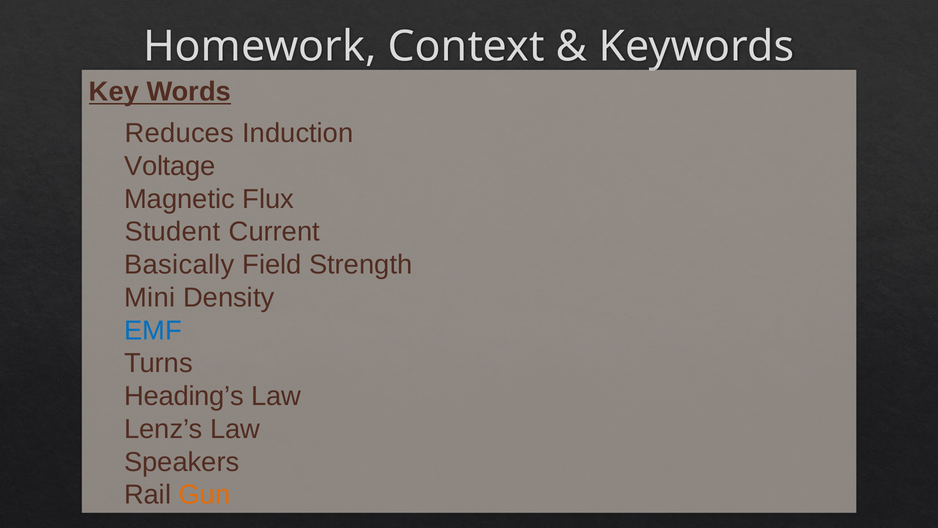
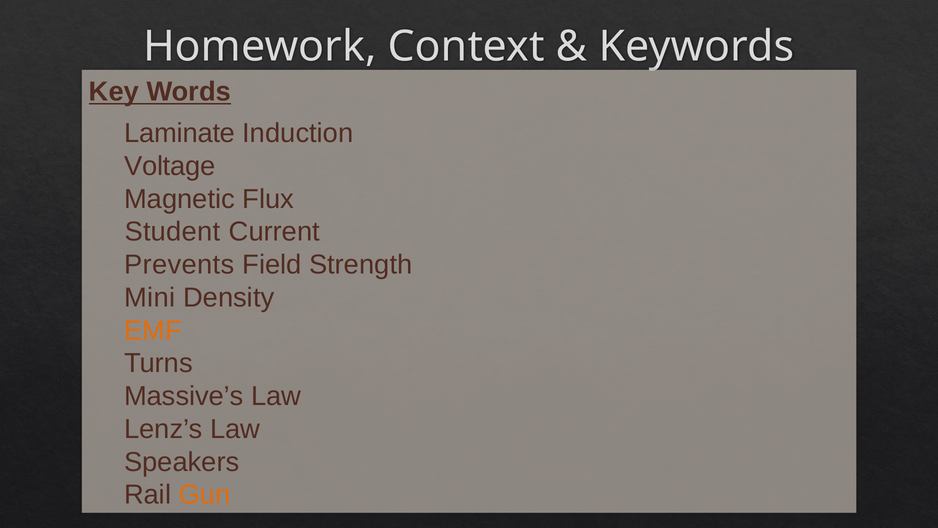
Reduces: Reduces -> Laminate (180, 133)
Basically: Basically -> Prevents (179, 265)
EMF colour: blue -> orange (153, 330)
Heading’s: Heading’s -> Massive’s (184, 396)
